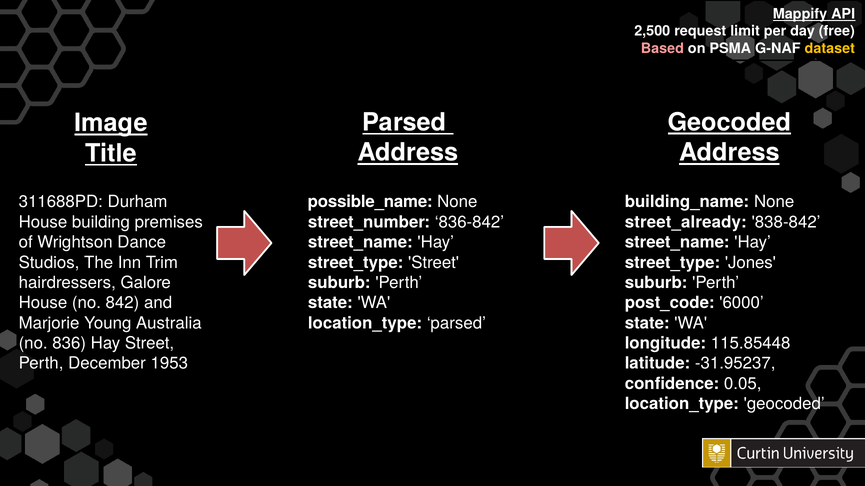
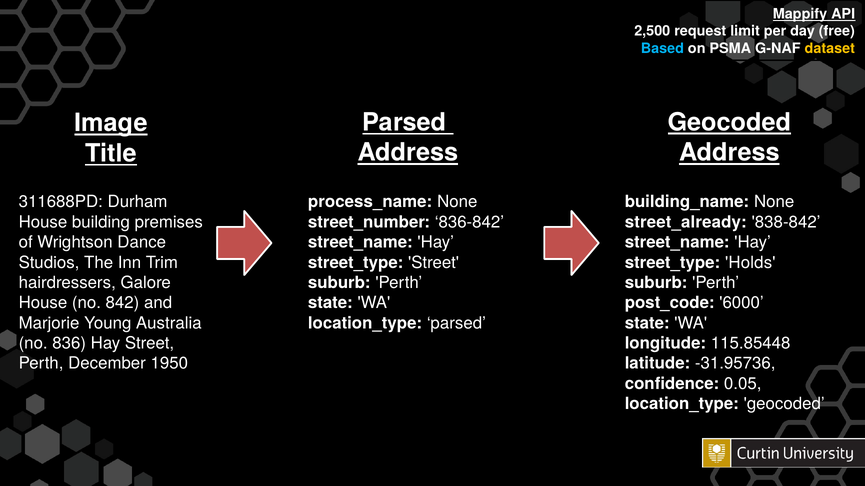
Based colour: pink -> light blue (662, 48)
possible_name: possible_name -> process_name (370, 202)
Jones: Jones -> Holds (750, 263)
1953: 1953 -> 1950 (169, 364)
-31.95237: -31.95237 -> -31.95736 (735, 364)
